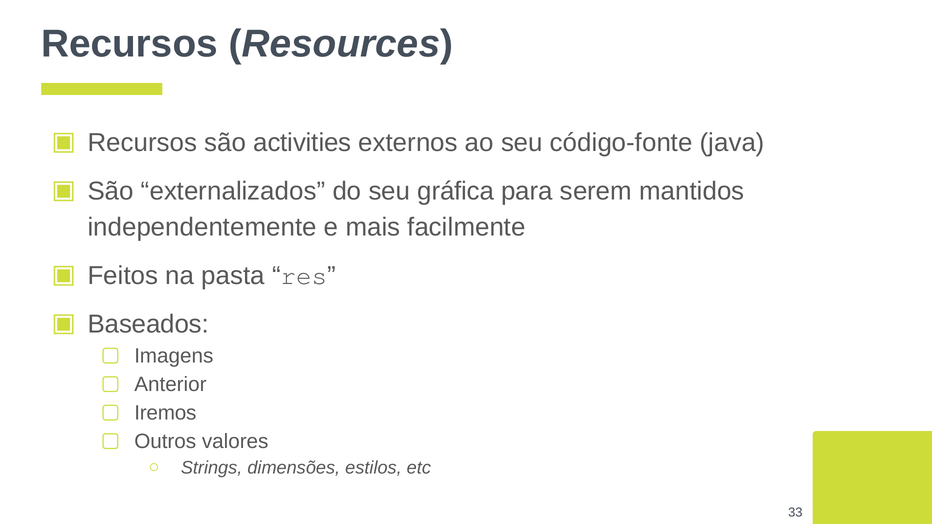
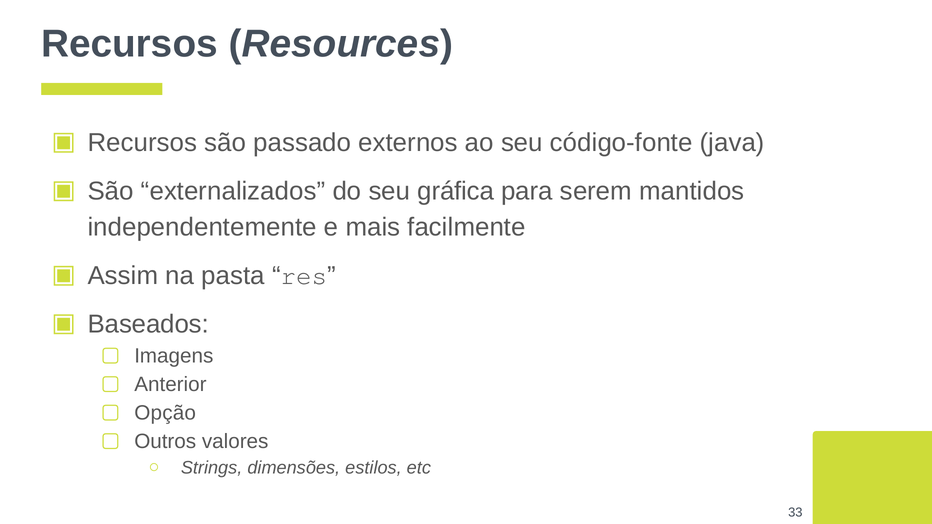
activities: activities -> passado (302, 143)
Feitos: Feitos -> Assim (123, 276)
Iremos: Iremos -> Opção (165, 413)
